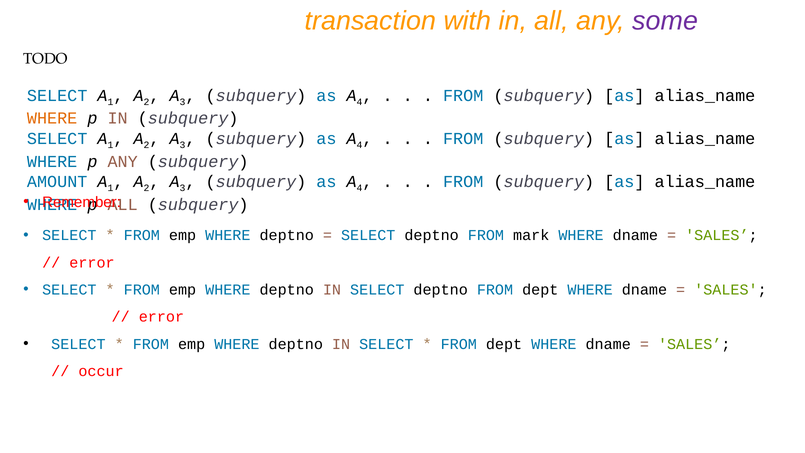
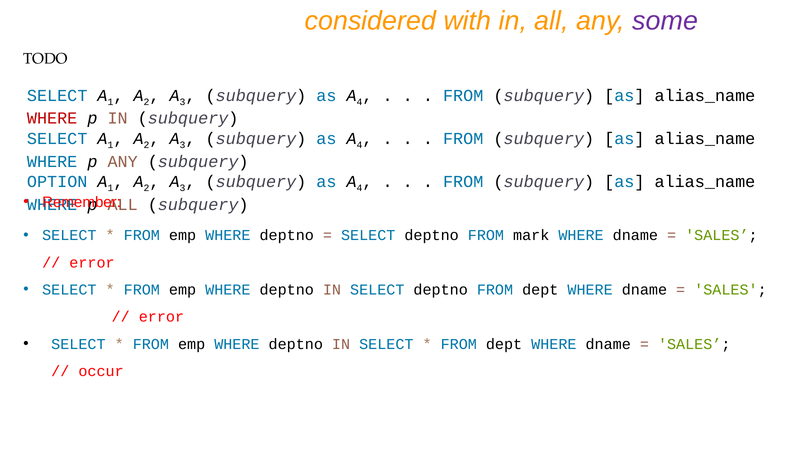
transaction: transaction -> considered (370, 21)
WHERE colour: orange -> red (52, 118)
AMOUNT: AMOUNT -> OPTION (57, 182)
